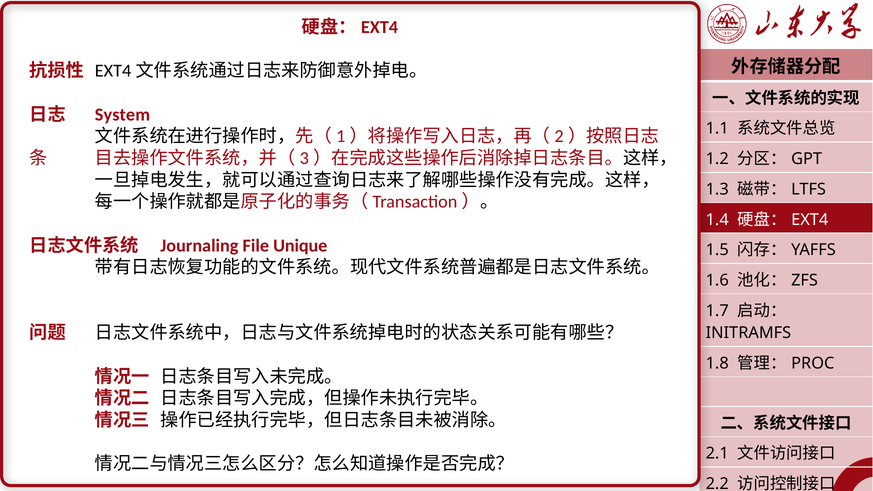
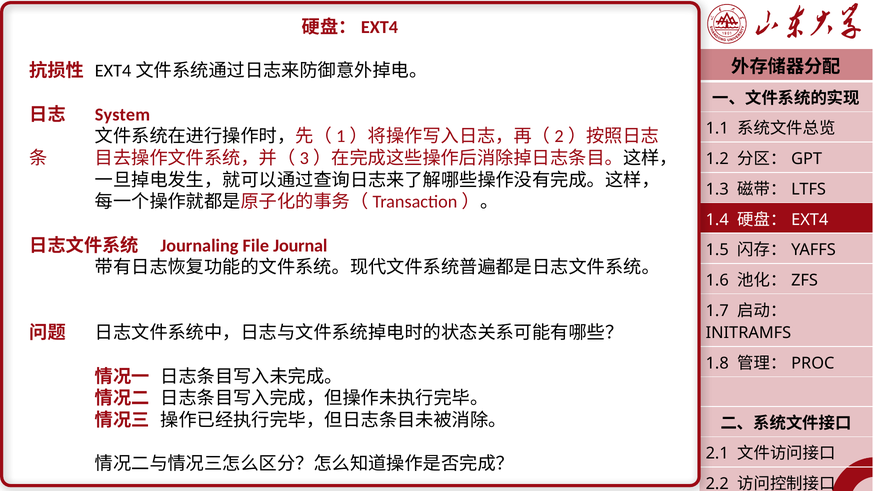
Unique: Unique -> Journal (300, 246)
